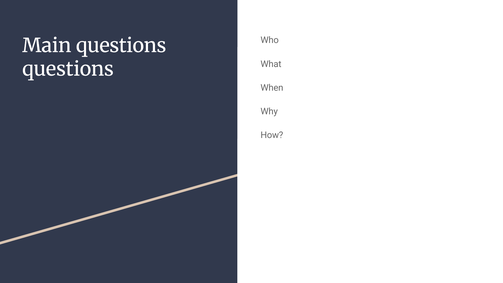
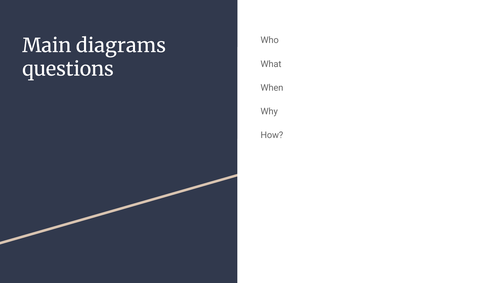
Main questions: questions -> diagrams (121, 46)
